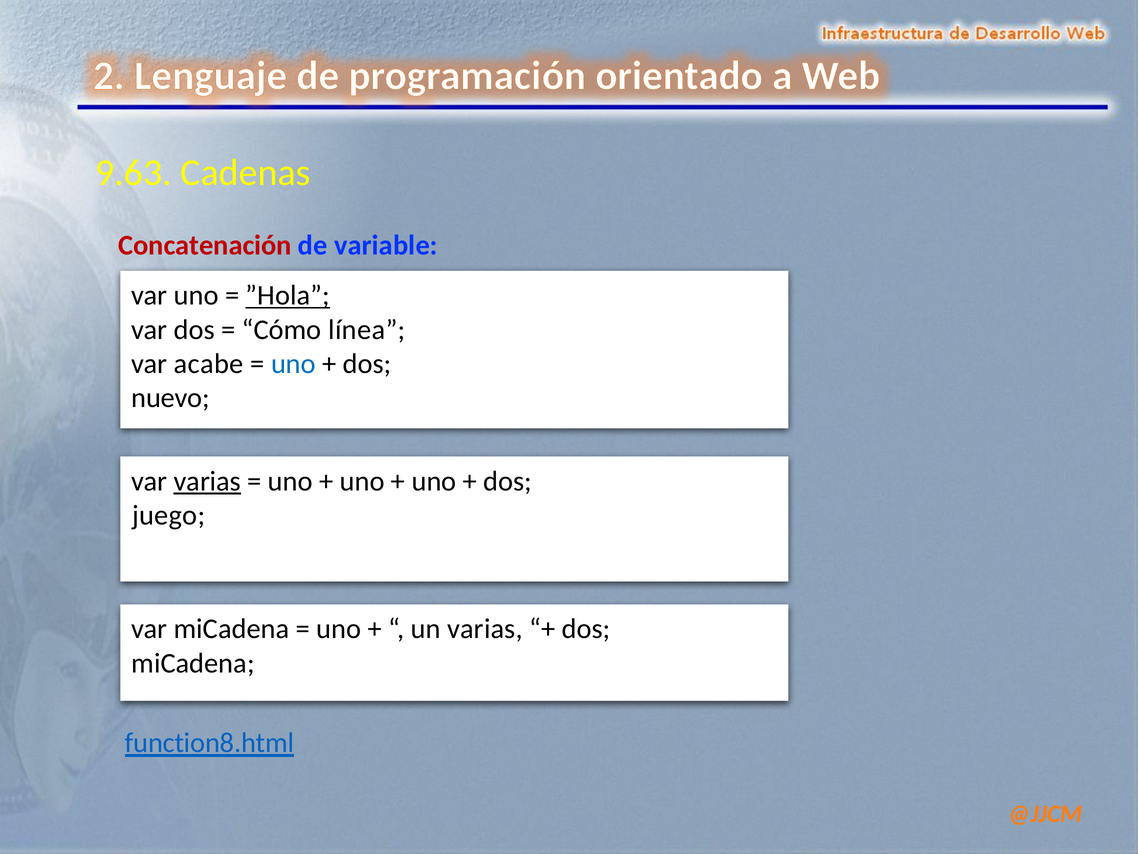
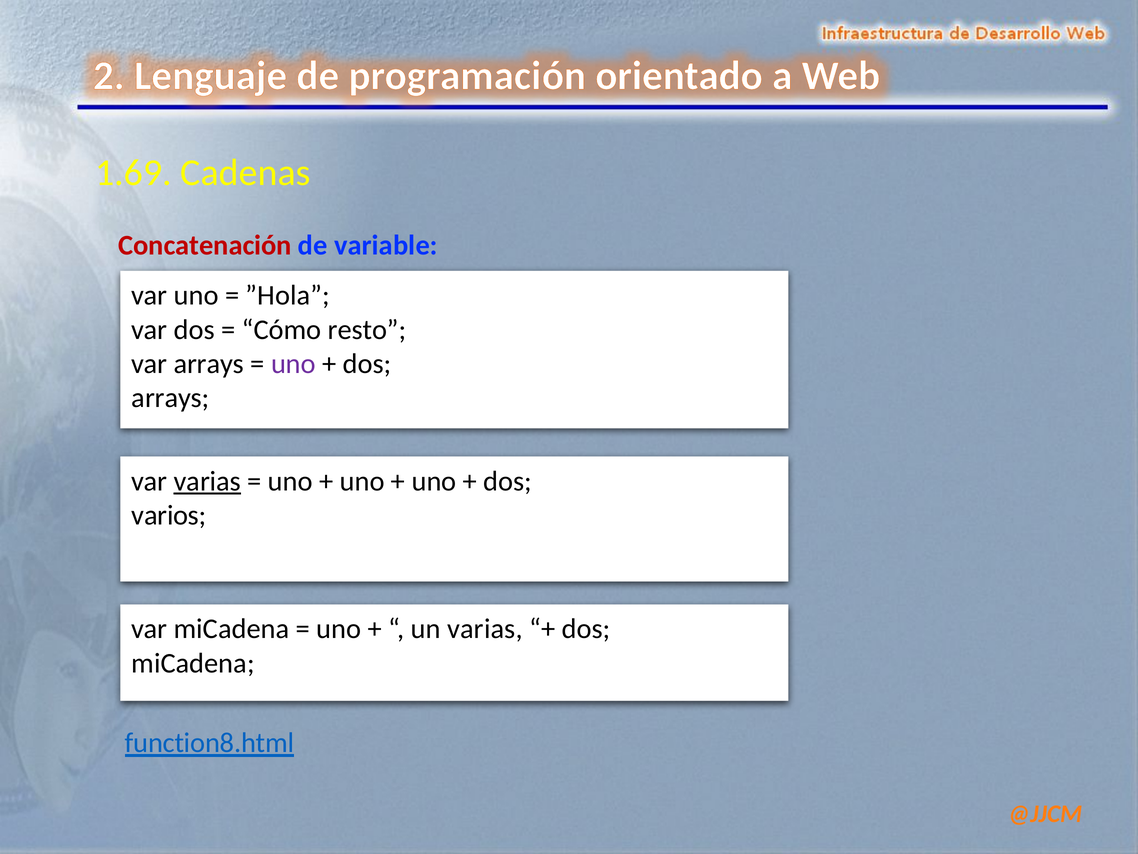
9.63: 9.63 -> 1.69 (134, 173)
”Hola underline: present -> none (288, 295)
línea: línea -> resto (367, 329)
var acabe: acabe -> arrays (209, 364)
uno colour: blue -> purple (293, 364)
nuevo: nuevo -> arrays (171, 398)
juego: juego -> varios (169, 515)
